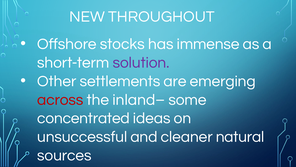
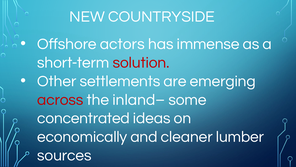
THROUGHOUT: THROUGHOUT -> COUNTRYSIDE (161, 17)
stocks: stocks -> actors (122, 44)
solution colour: purple -> red (141, 62)
unsuccessful: unsuccessful -> economically (82, 136)
natural: natural -> lumber (240, 136)
